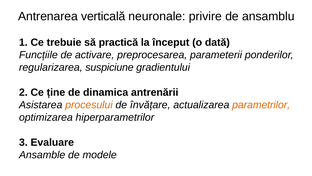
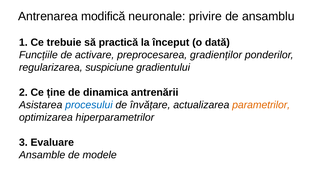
verticală: verticală -> modifică (103, 16)
parameterii: parameterii -> gradienților (216, 55)
procesului colour: orange -> blue (89, 105)
